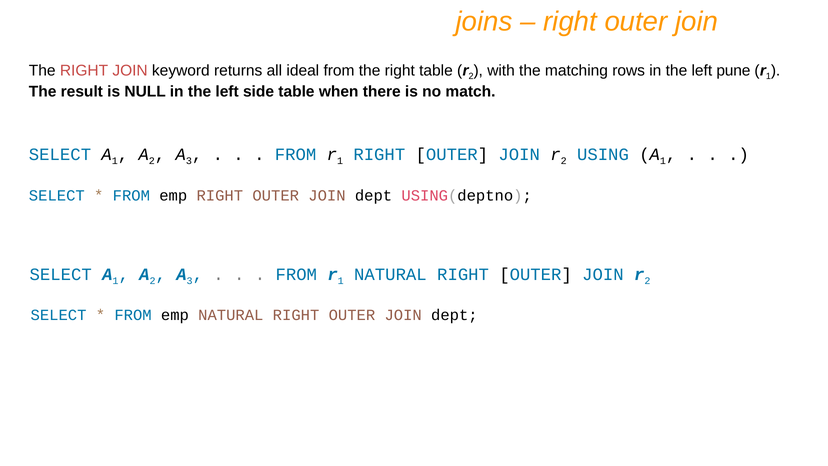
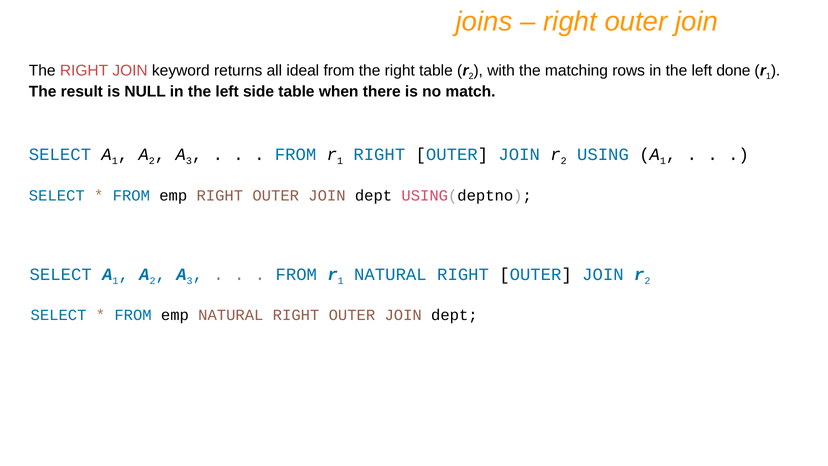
pune: pune -> done (733, 70)
